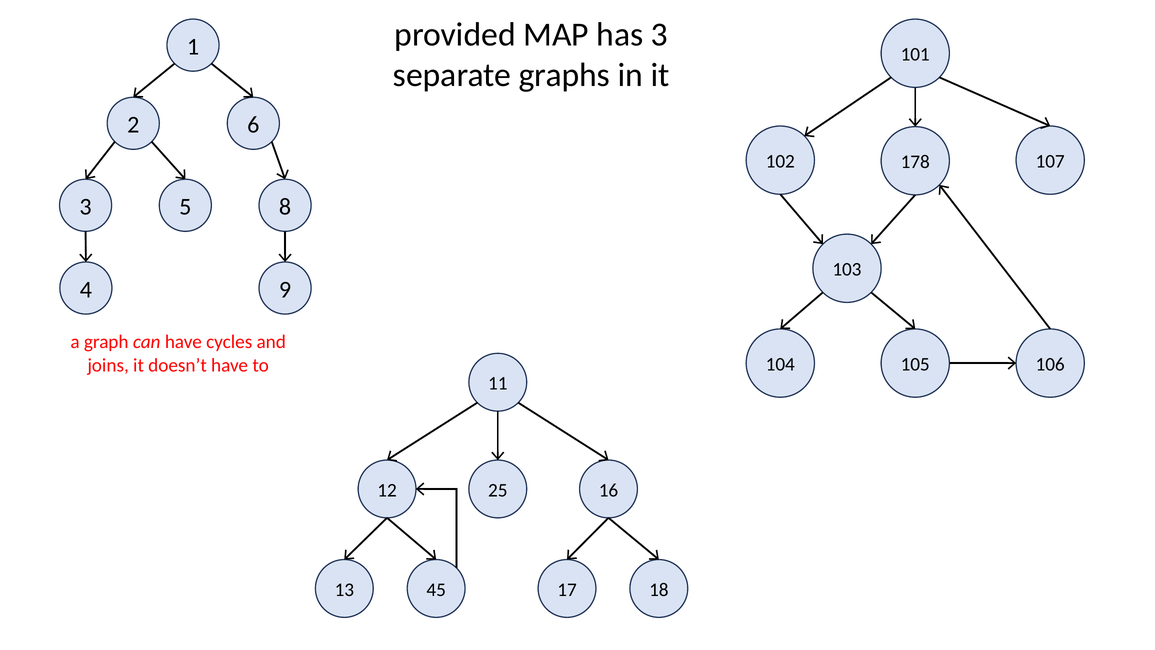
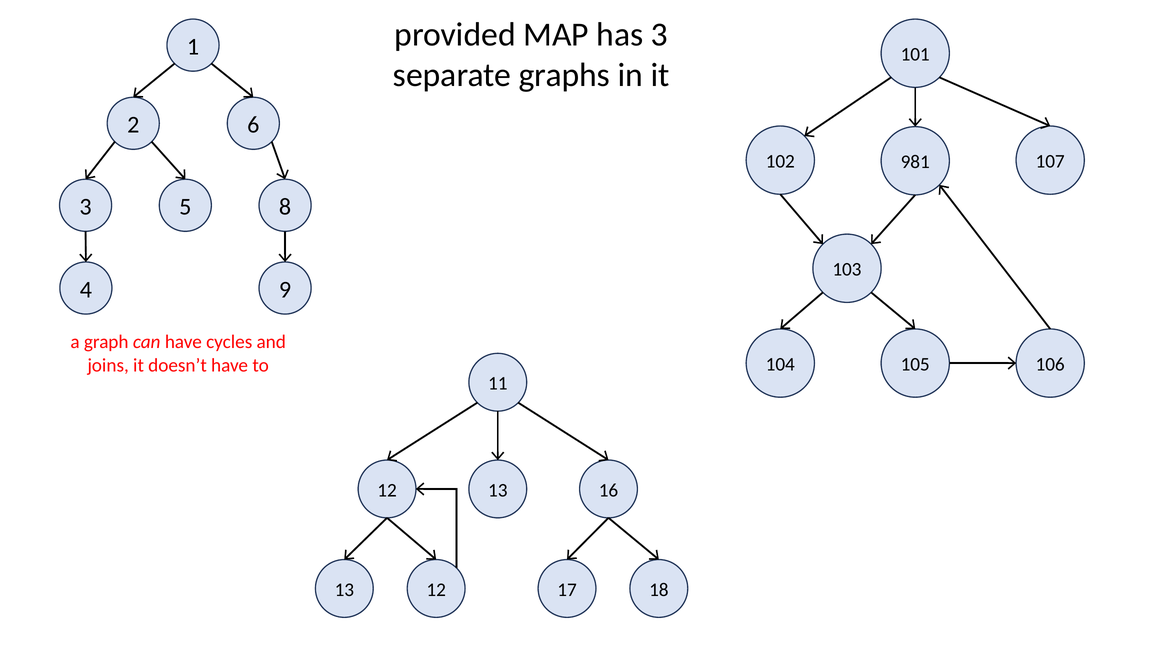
178: 178 -> 981 (915, 162)
12 25: 25 -> 13 (498, 490)
13 45: 45 -> 12 (436, 589)
